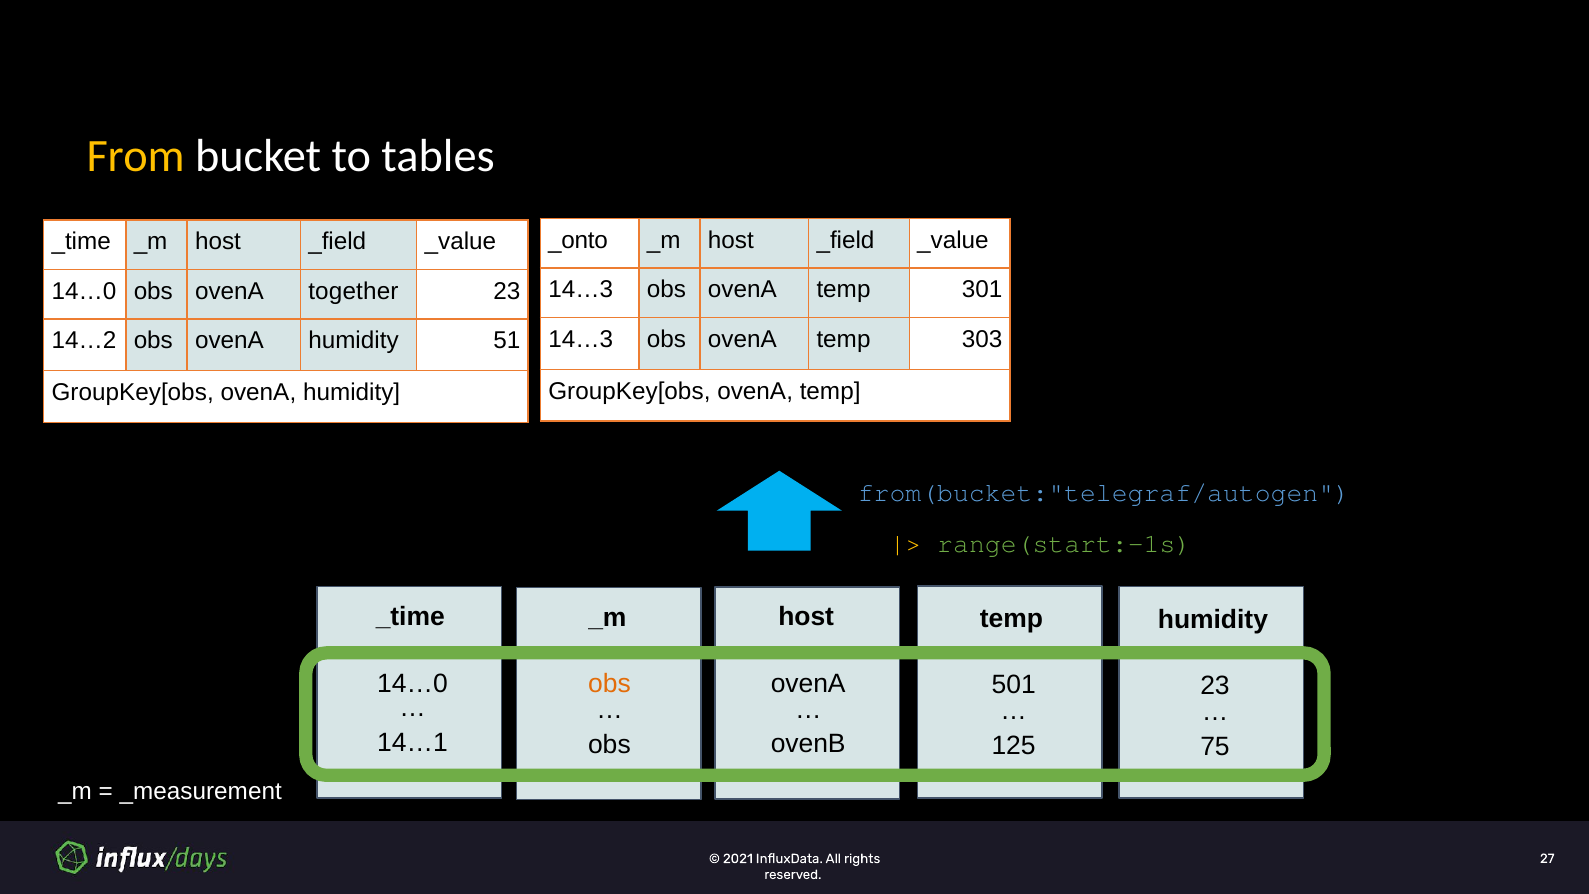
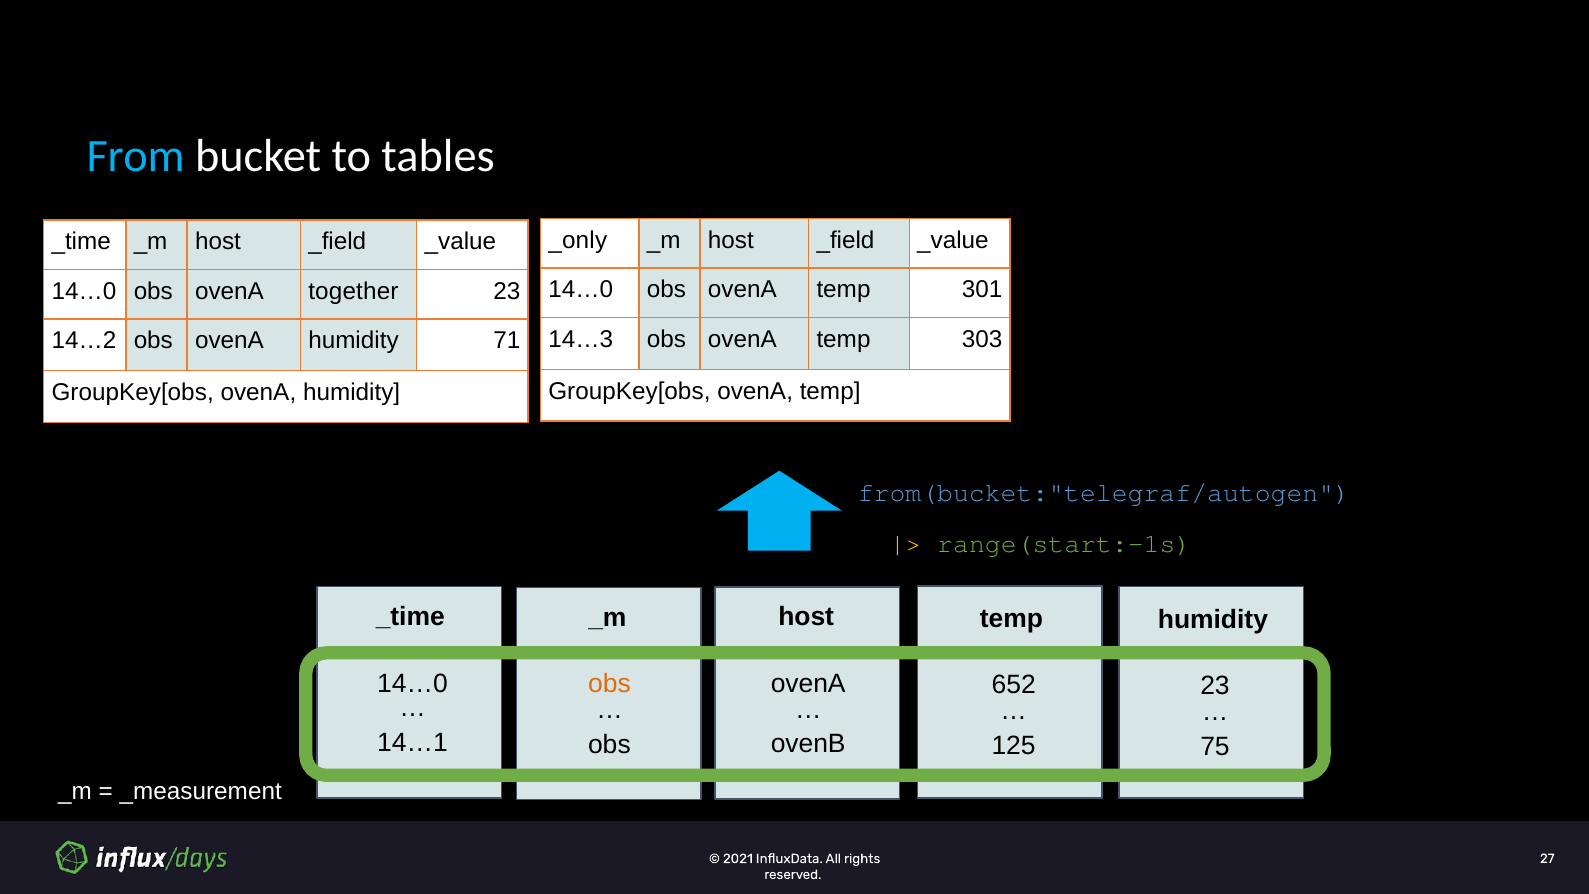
From colour: yellow -> light blue (136, 156)
_onto: _onto -> _only (578, 240)
14…3: 14…3 -> 14…0 (581, 290)
51: 51 -> 71 (507, 341)
501: 501 -> 652 (1014, 685)
